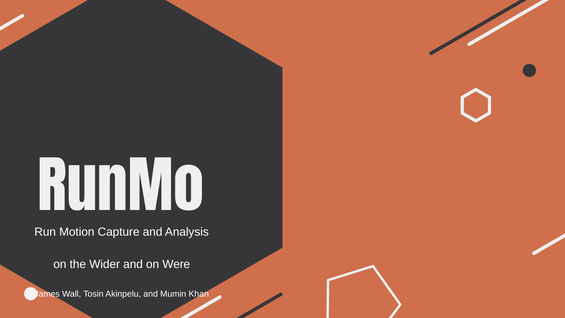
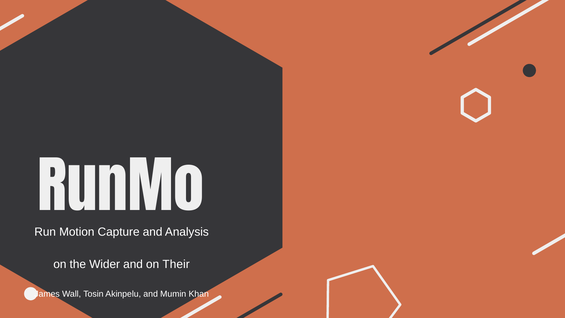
Were: Were -> Their (176, 264)
